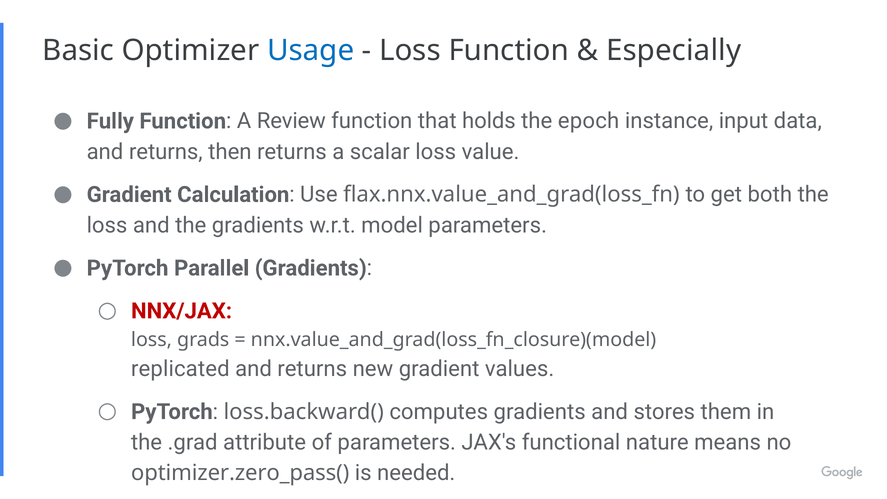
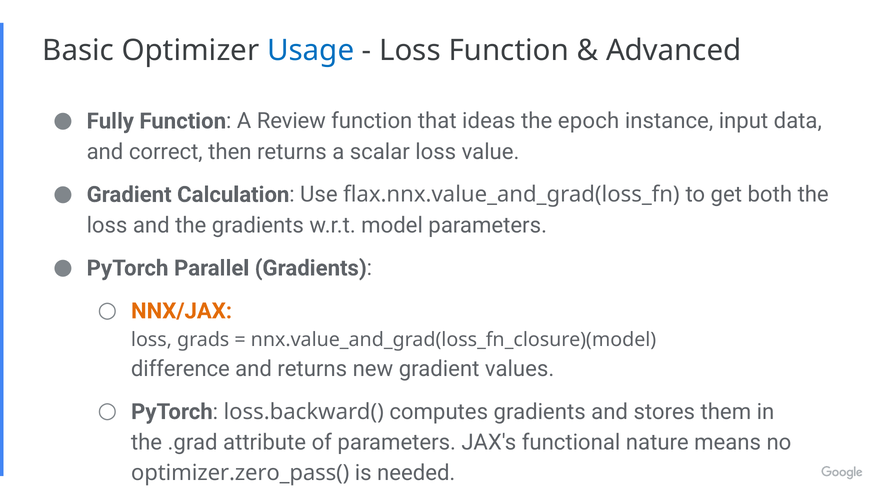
Especially: Especially -> Advanced (674, 50)
holds: holds -> ideas (489, 121)
returns: returns -> correct (166, 152)
NNX/JAX colour: red -> orange (182, 311)
replicated: replicated -> difference (180, 369)
